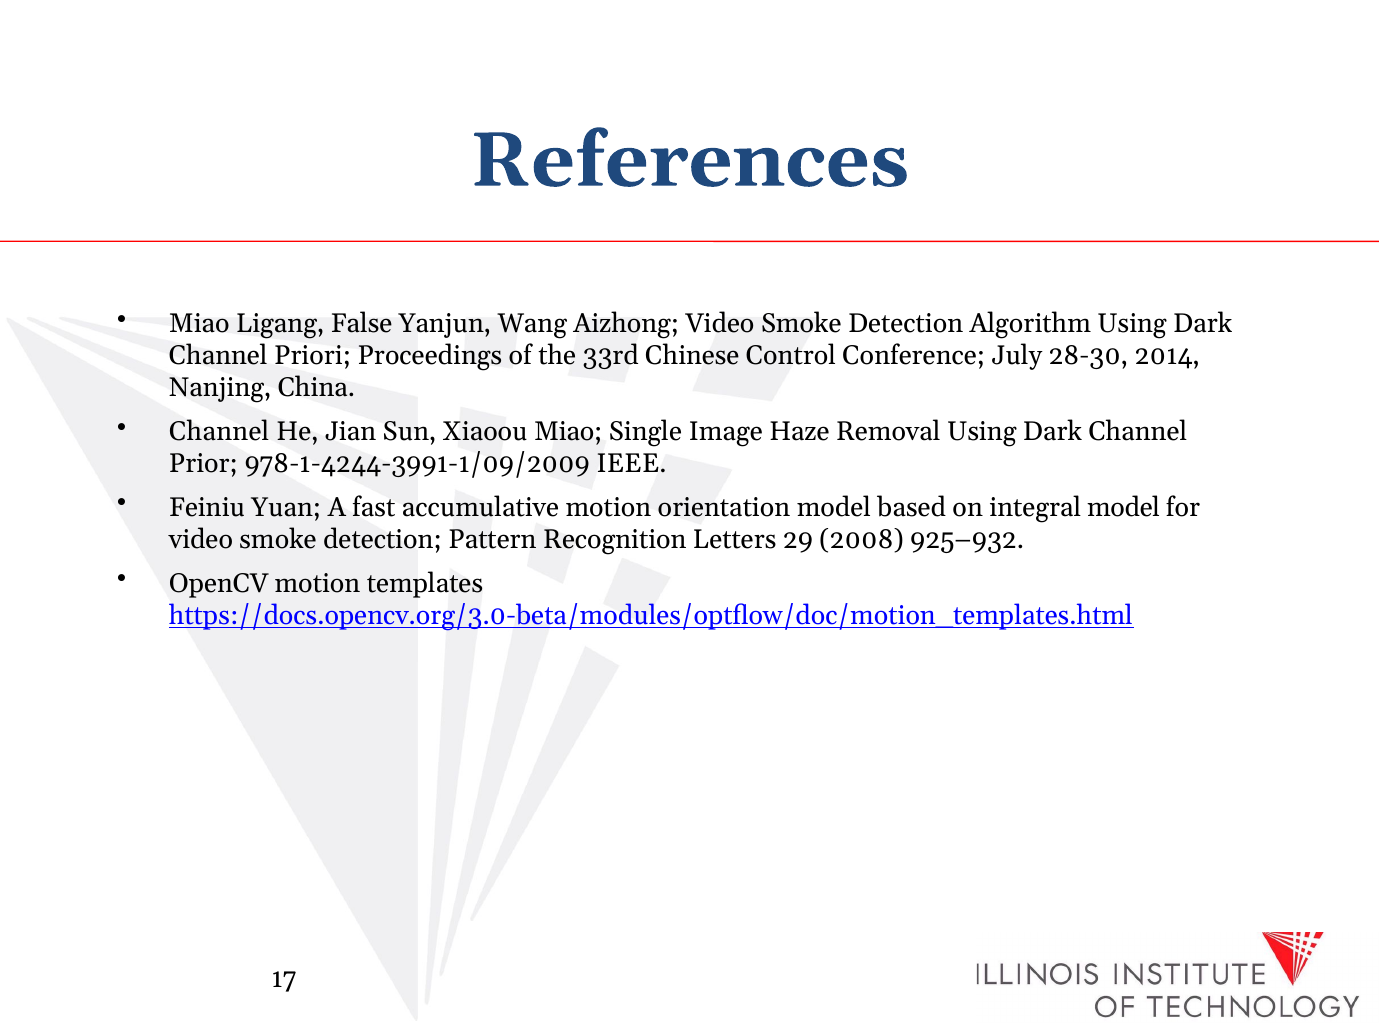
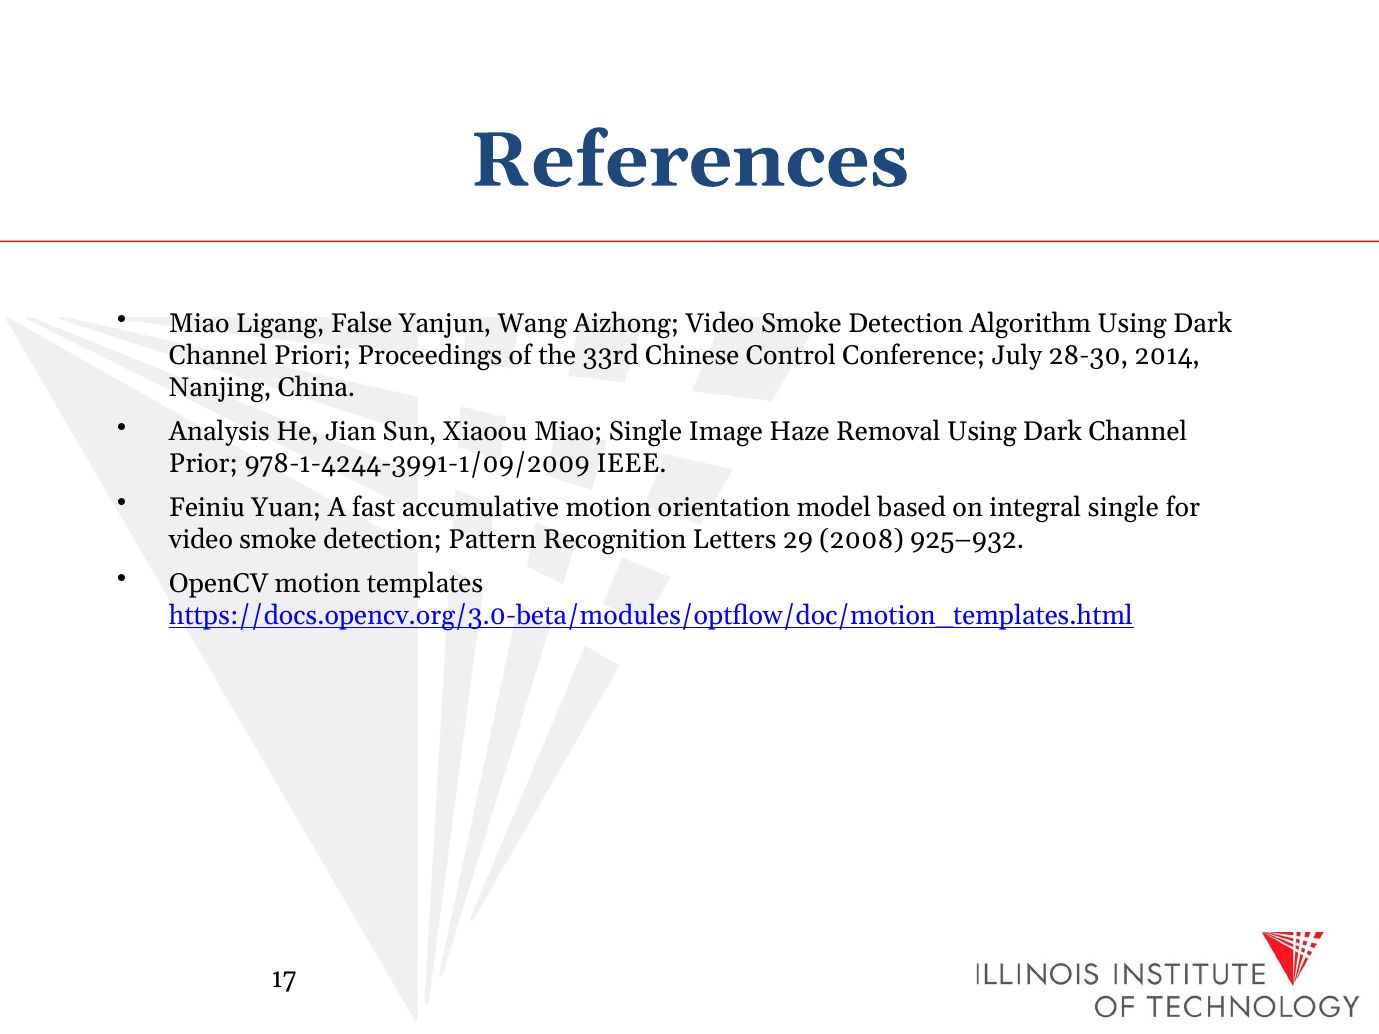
Channel: Channel -> Analysis (219, 432)
integral model: model -> single (1123, 508)
